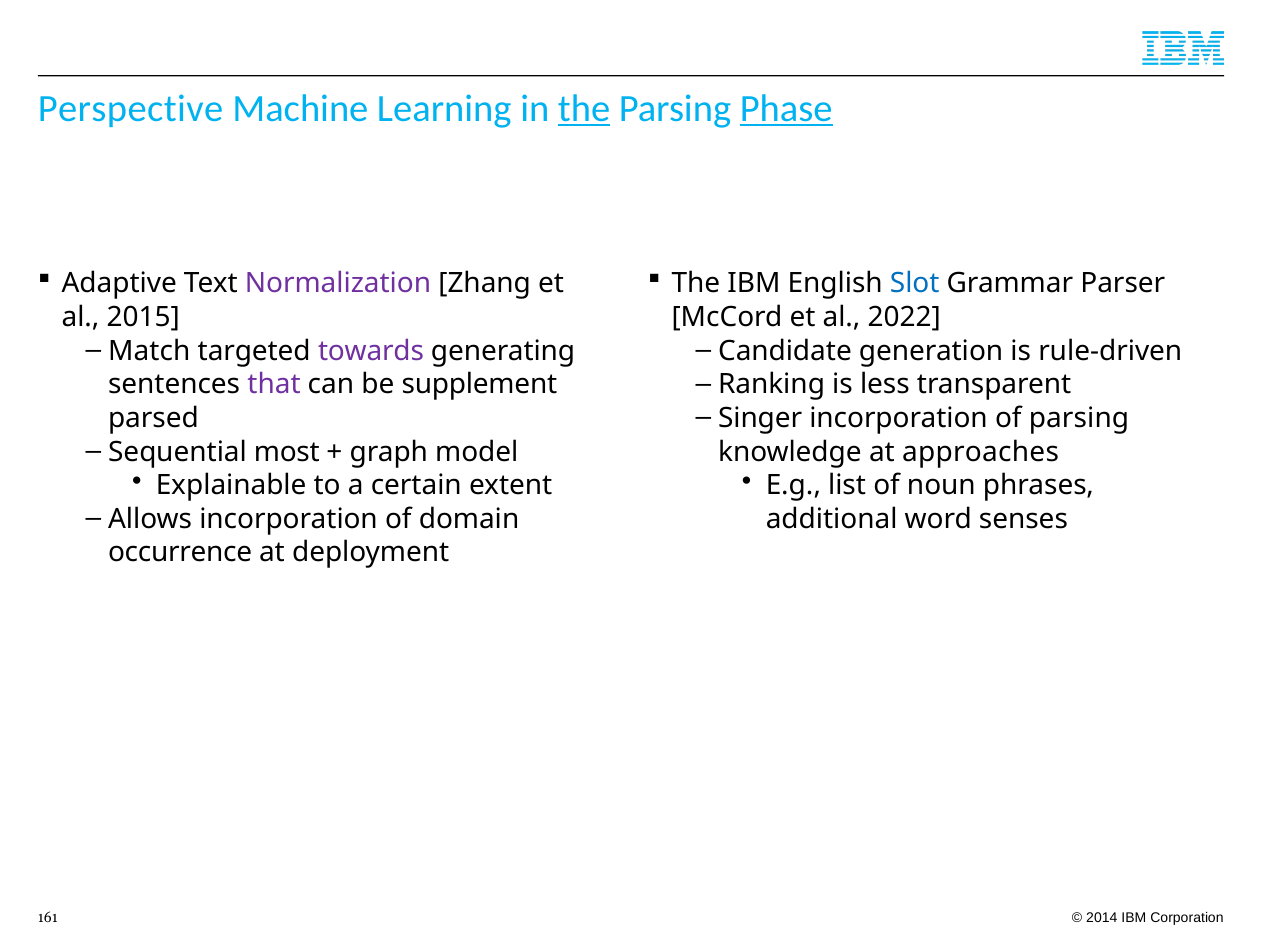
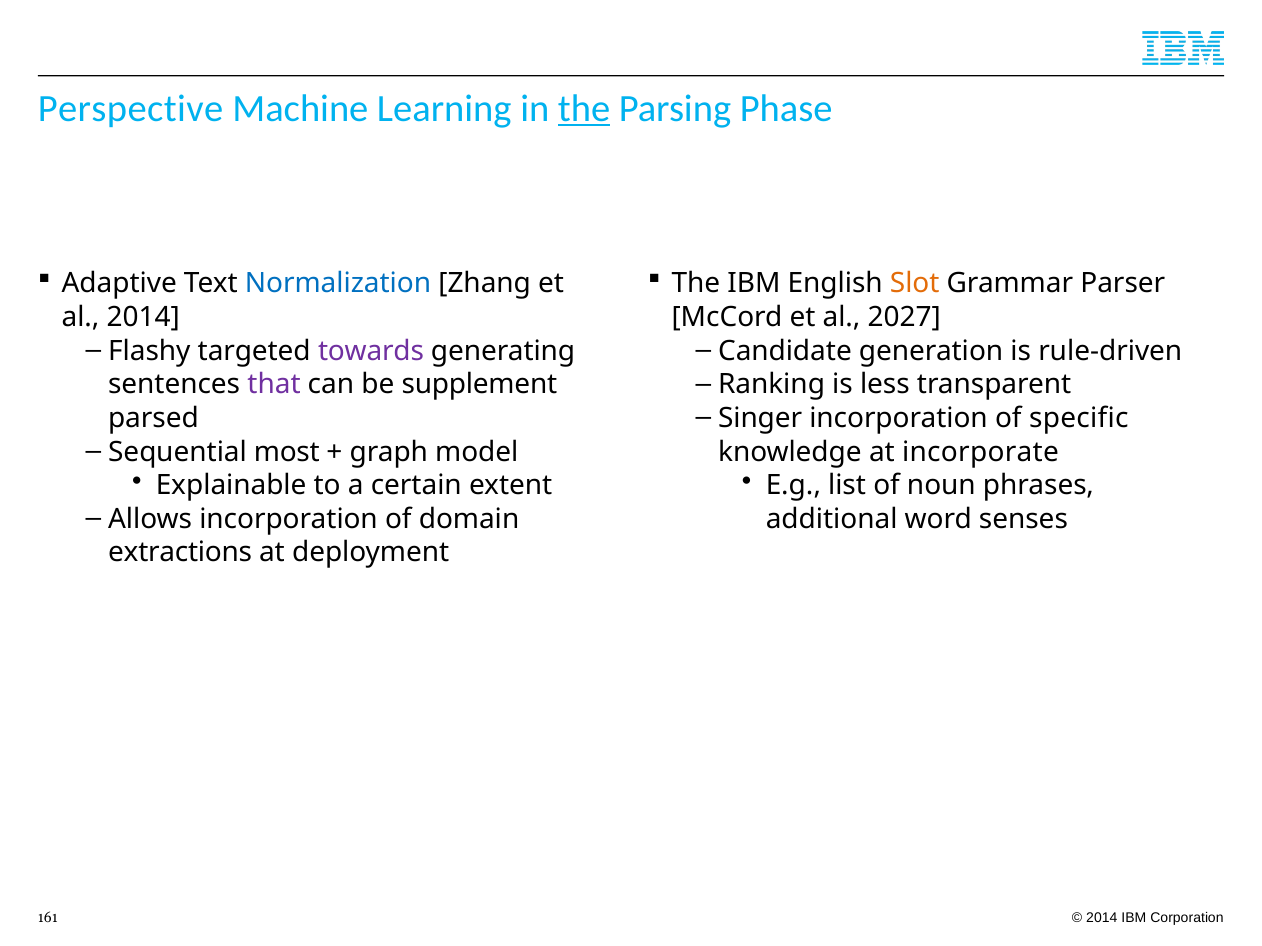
Phase underline: present -> none (786, 109)
Normalization colour: purple -> blue (338, 284)
Slot colour: blue -> orange (915, 284)
al 2015: 2015 -> 2014 (143, 317)
2022: 2022 -> 2027 (904, 317)
Match: Match -> Flashy (149, 351)
of parsing: parsing -> specific (1079, 418)
approaches: approaches -> incorporate (981, 452)
occurrence: occurrence -> extractions (180, 553)
